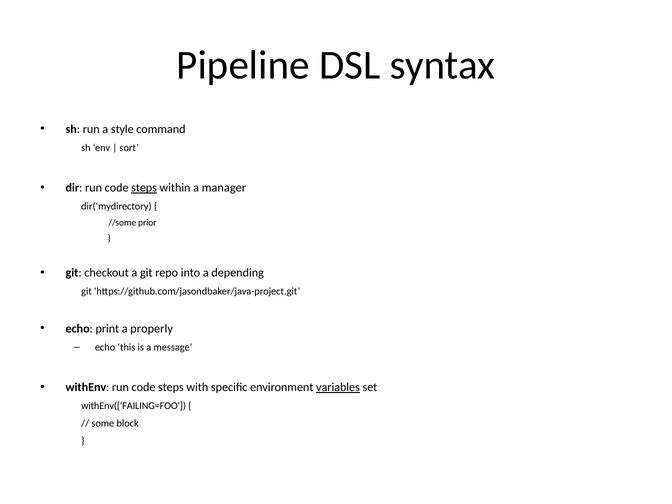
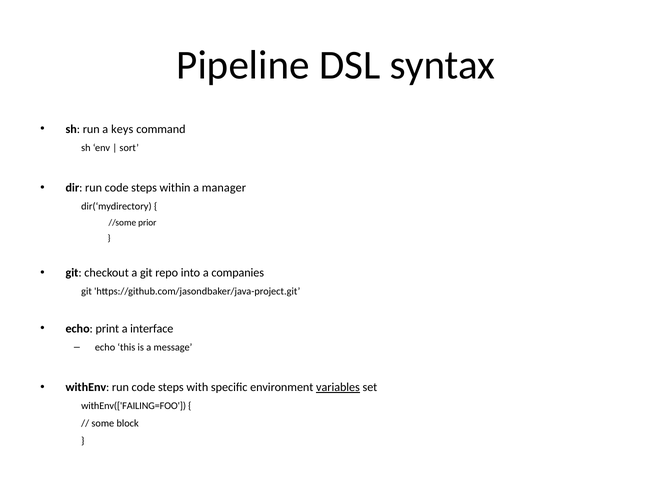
style: style -> keys (122, 129)
steps underline: present -> none (144, 188)
depending: depending -> companies (238, 273)
properly: properly -> interface (152, 329)
